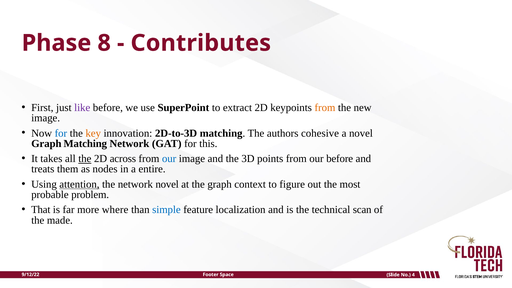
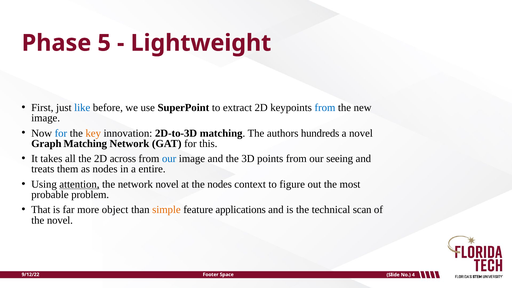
8: 8 -> 5 (104, 43)
Contributes: Contributes -> Lightweight (201, 43)
like colour: purple -> blue (82, 108)
from colour: orange -> blue (325, 108)
cohesive: cohesive -> hundreds (320, 133)
the underline: present -> none (85, 159)
our before: before -> seeing (340, 159)
the graph: graph -> nodes (220, 184)
where: where -> object (115, 210)
simple colour: blue -> orange (166, 210)
localization: localization -> applications (241, 210)
the made: made -> novel (60, 220)
